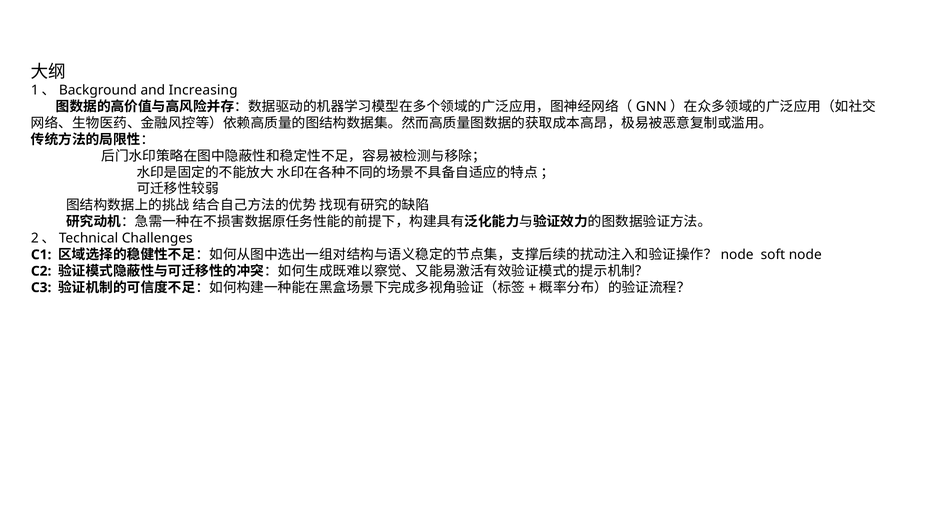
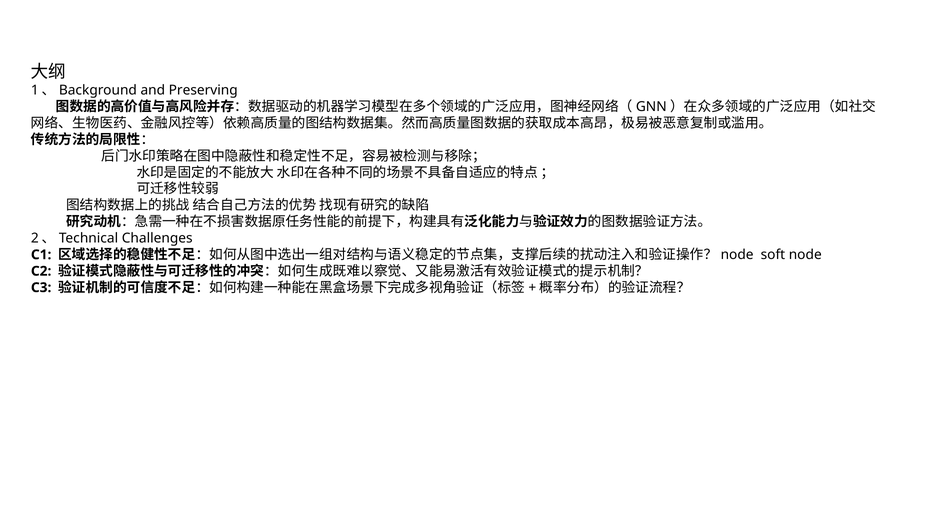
Increasing: Increasing -> Preserving (203, 90)
